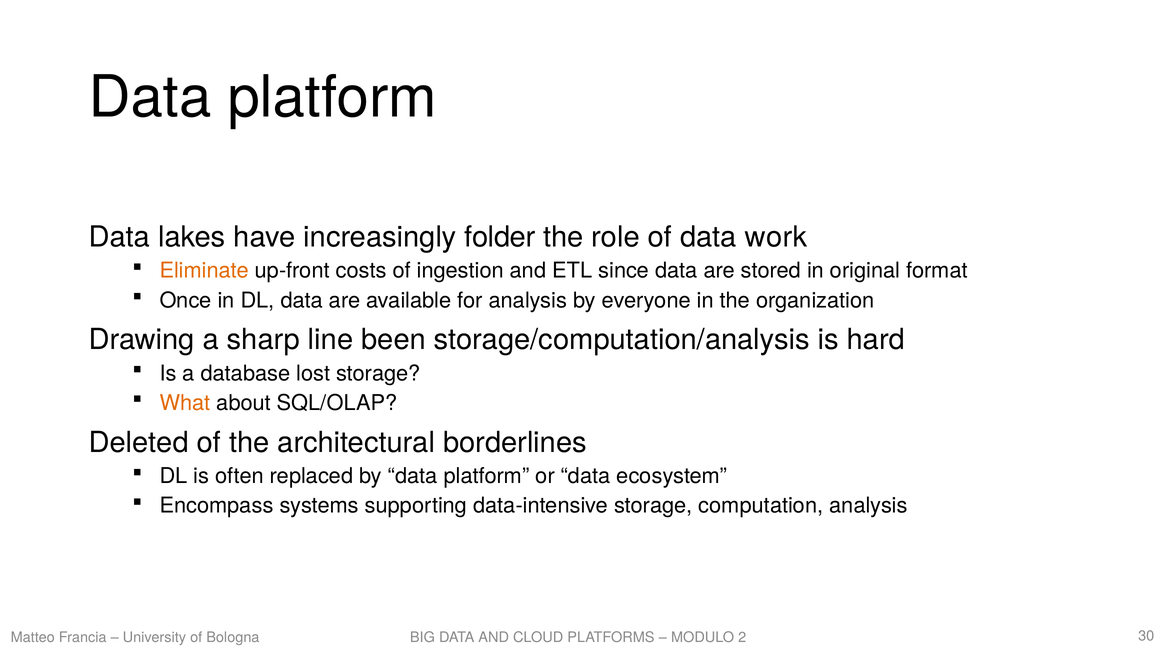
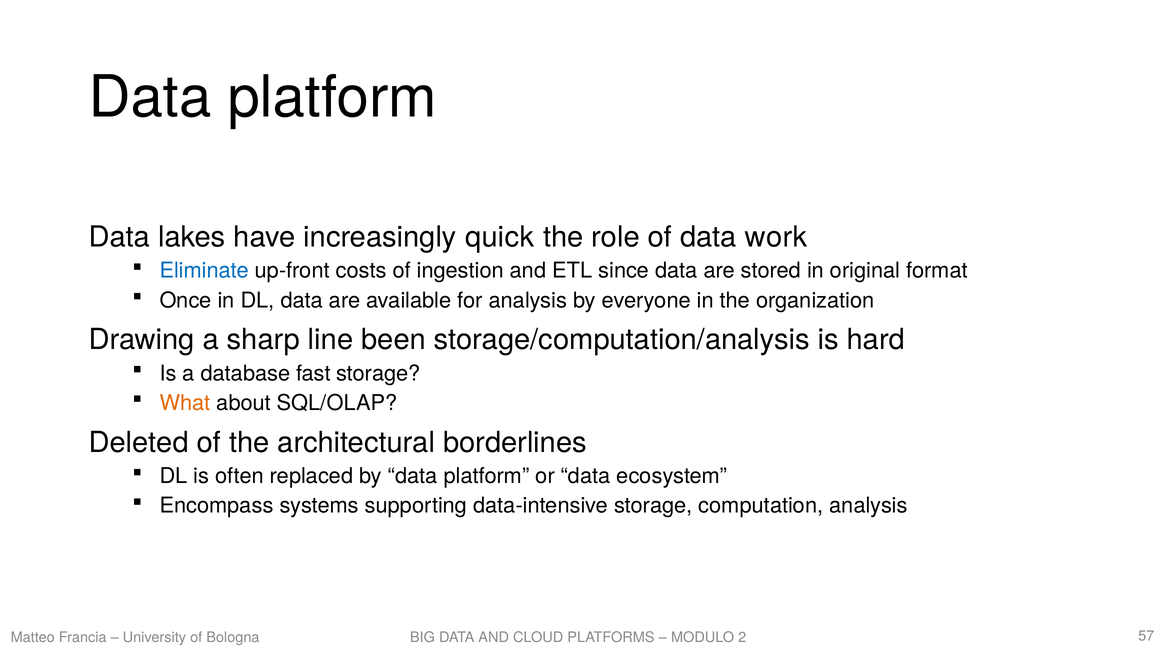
folder: folder -> quick (500, 237)
Eliminate colour: orange -> blue (204, 271)
lost: lost -> fast (313, 374)
30: 30 -> 57 (1146, 636)
